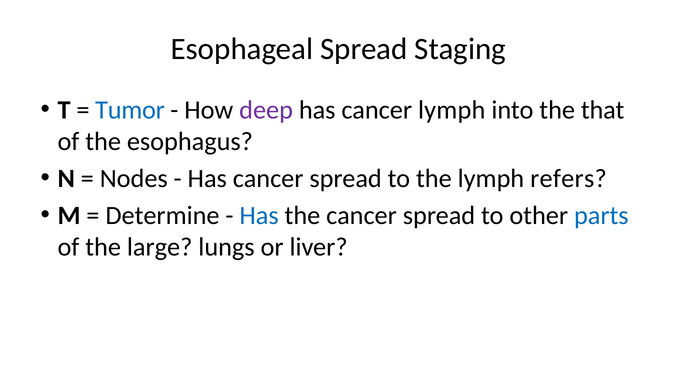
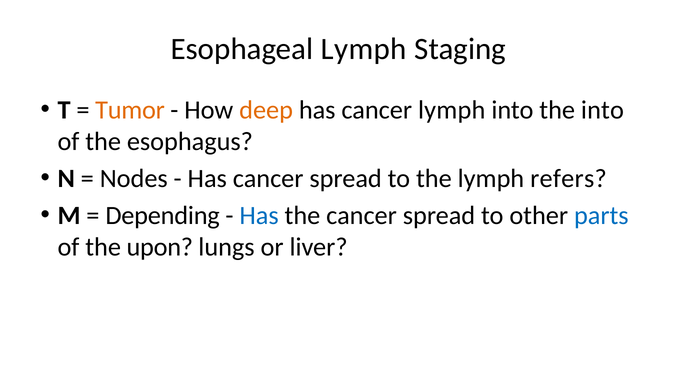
Esophageal Spread: Spread -> Lymph (364, 49)
Tumor colour: blue -> orange (130, 110)
deep colour: purple -> orange (266, 110)
the that: that -> into (602, 110)
Determine: Determine -> Depending (163, 215)
large: large -> upon (160, 247)
